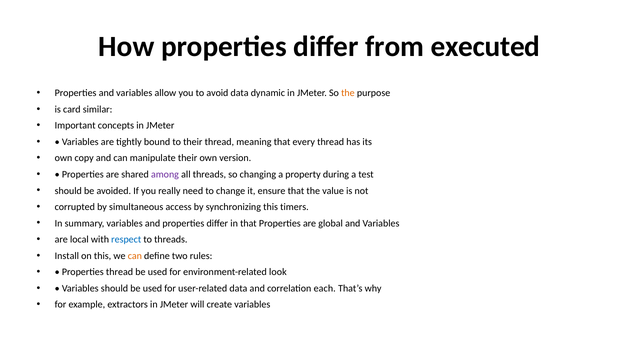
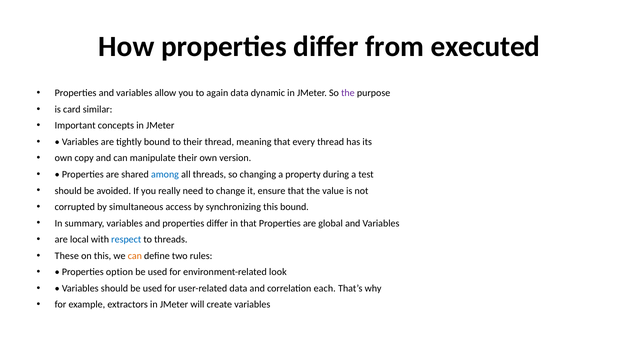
avoid: avoid -> again (217, 93)
the colour: orange -> purple (348, 93)
among colour: purple -> blue (165, 174)
this timers: timers -> bound (294, 207)
Install: Install -> These (67, 255)
Properties thread: thread -> option (119, 272)
